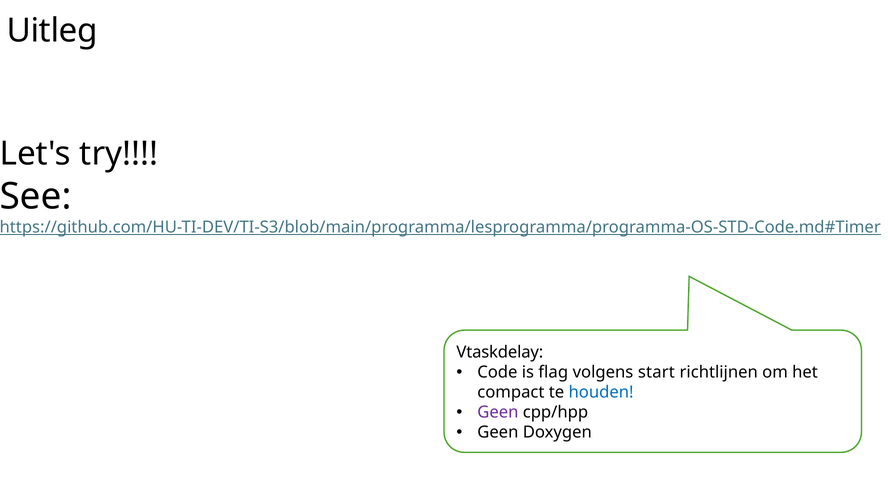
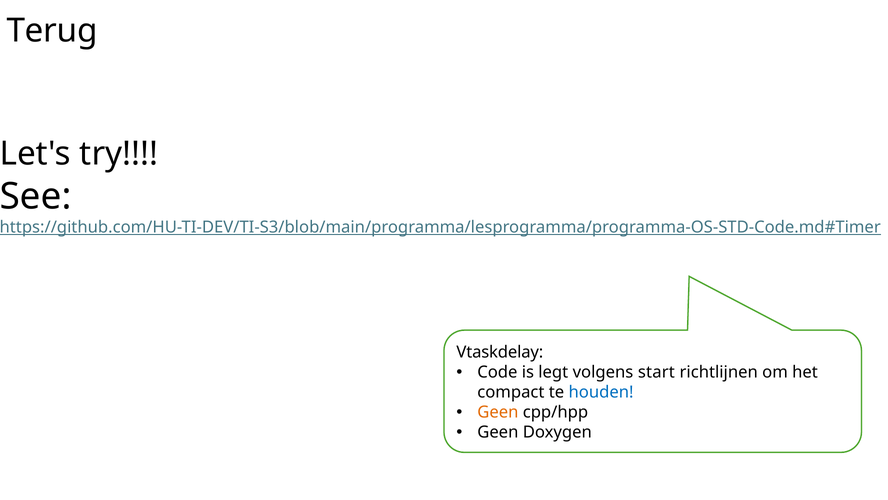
Uitleg: Uitleg -> Terug (52, 31)
flag: flag -> legt (553, 372)
Geen colour: purple -> orange (498, 412)
